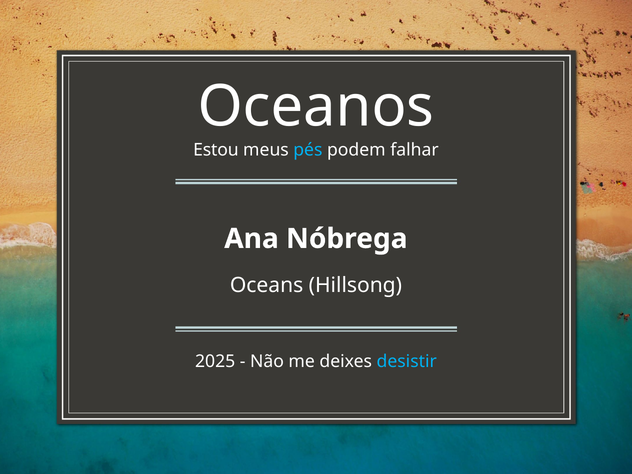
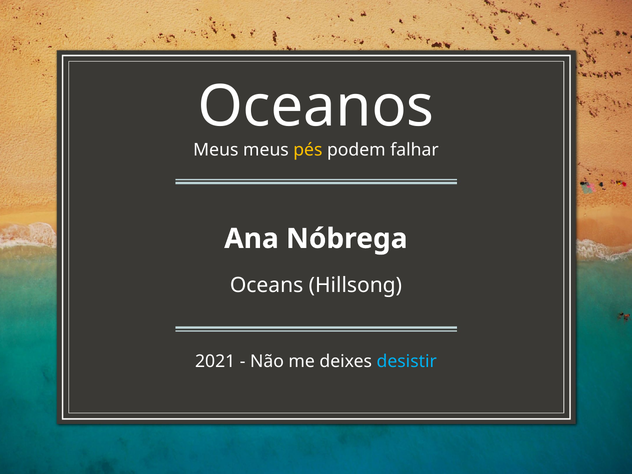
Estou: Estou -> Meus (216, 150)
pés colour: light blue -> yellow (308, 150)
2025: 2025 -> 2021 (215, 361)
